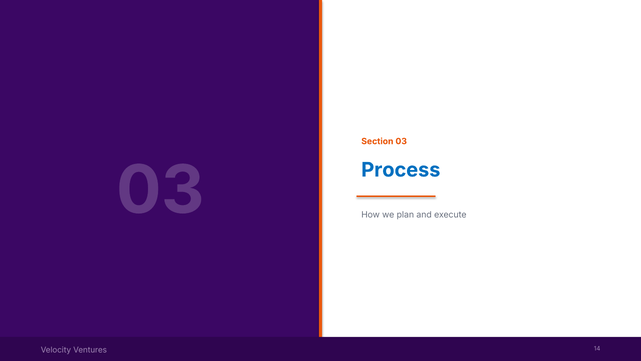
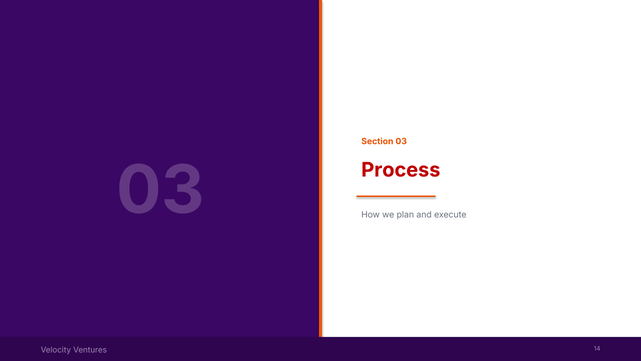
Process colour: blue -> red (401, 170)
